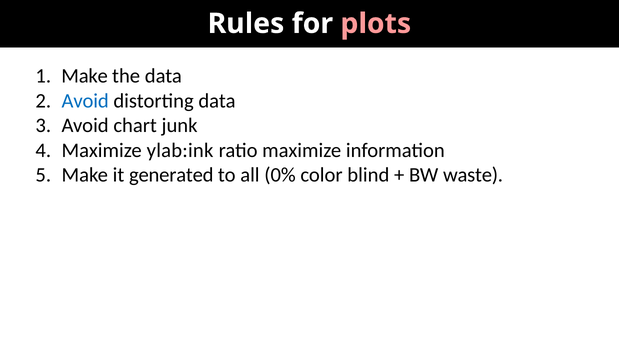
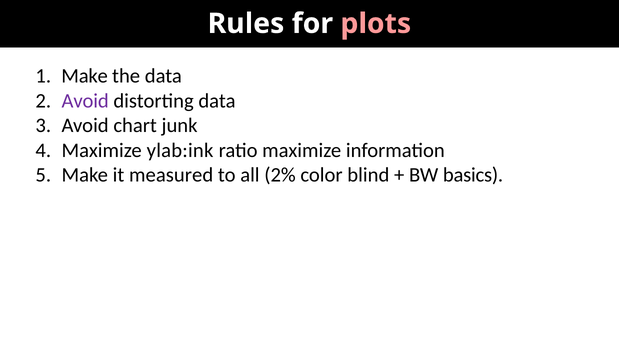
Avoid colour: blue -> purple (85, 101)
generated: generated -> measured (171, 175)
0%: 0% -> 2% (280, 175)
waste: waste -> basics (473, 175)
